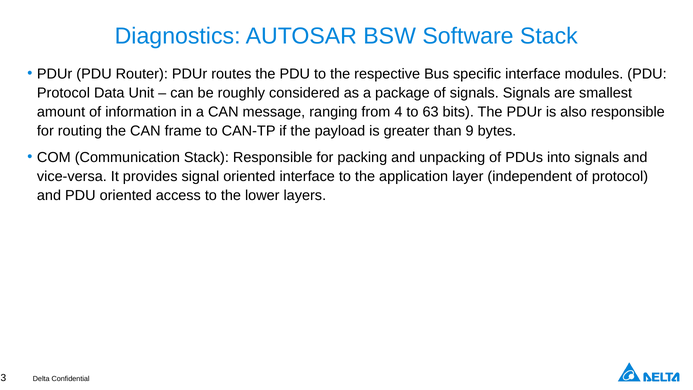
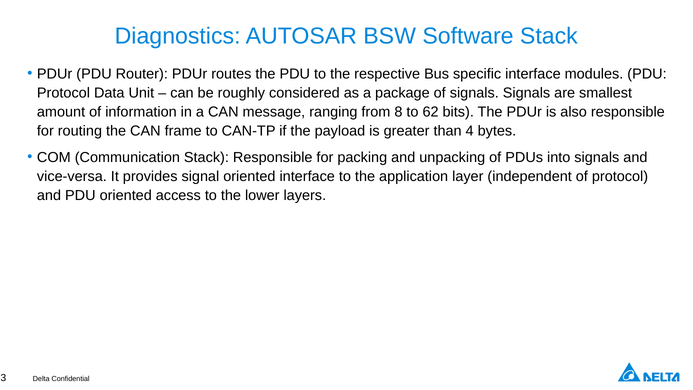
4: 4 -> 8 (398, 112)
63: 63 -> 62 (431, 112)
9: 9 -> 4 (470, 131)
